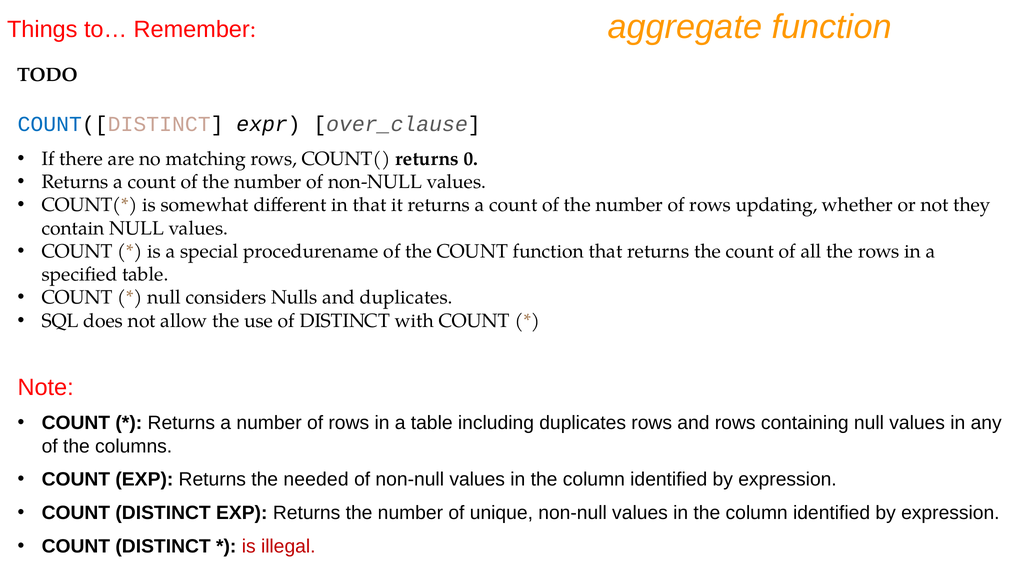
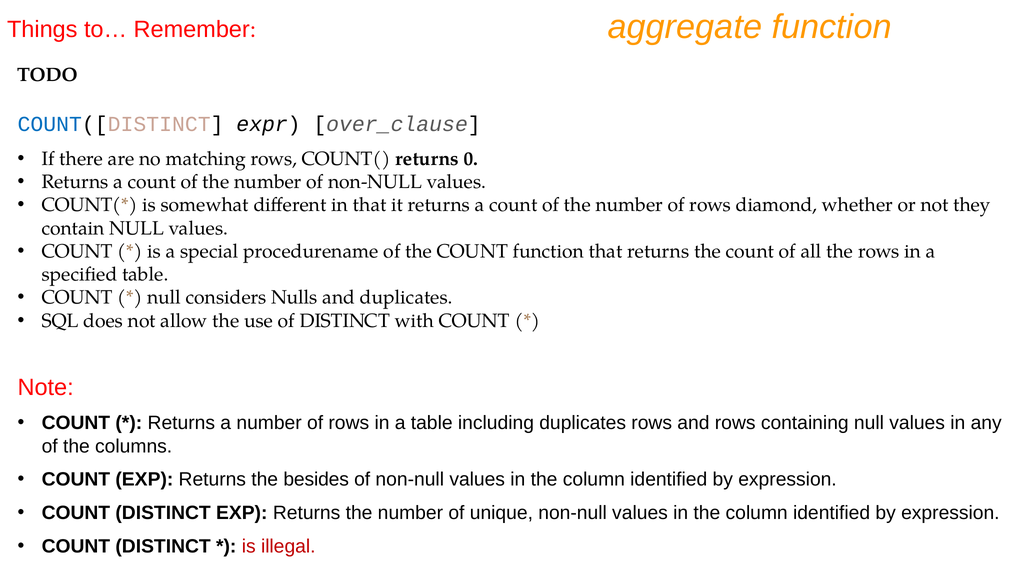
updating: updating -> diamond (777, 205)
needed: needed -> besides (316, 480)
